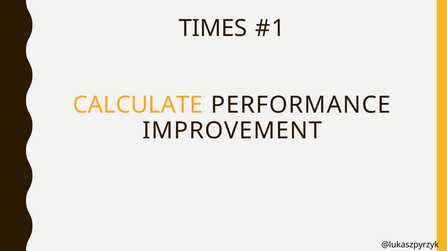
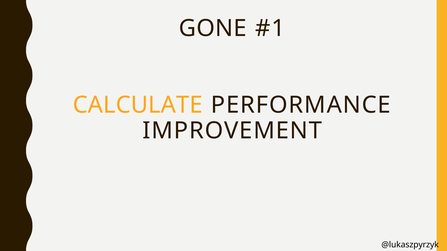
TIMES: TIMES -> GONE (213, 28)
